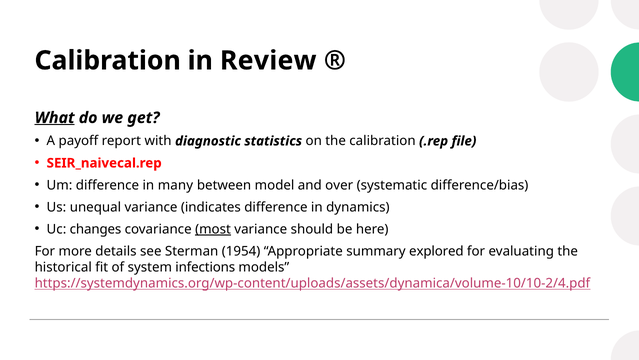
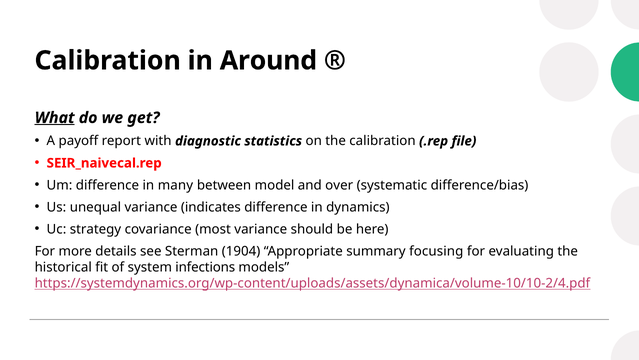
Review: Review -> Around (268, 60)
changes: changes -> strategy (95, 229)
most underline: present -> none (213, 229)
1954: 1954 -> 1904 (241, 251)
explored: explored -> focusing (436, 251)
